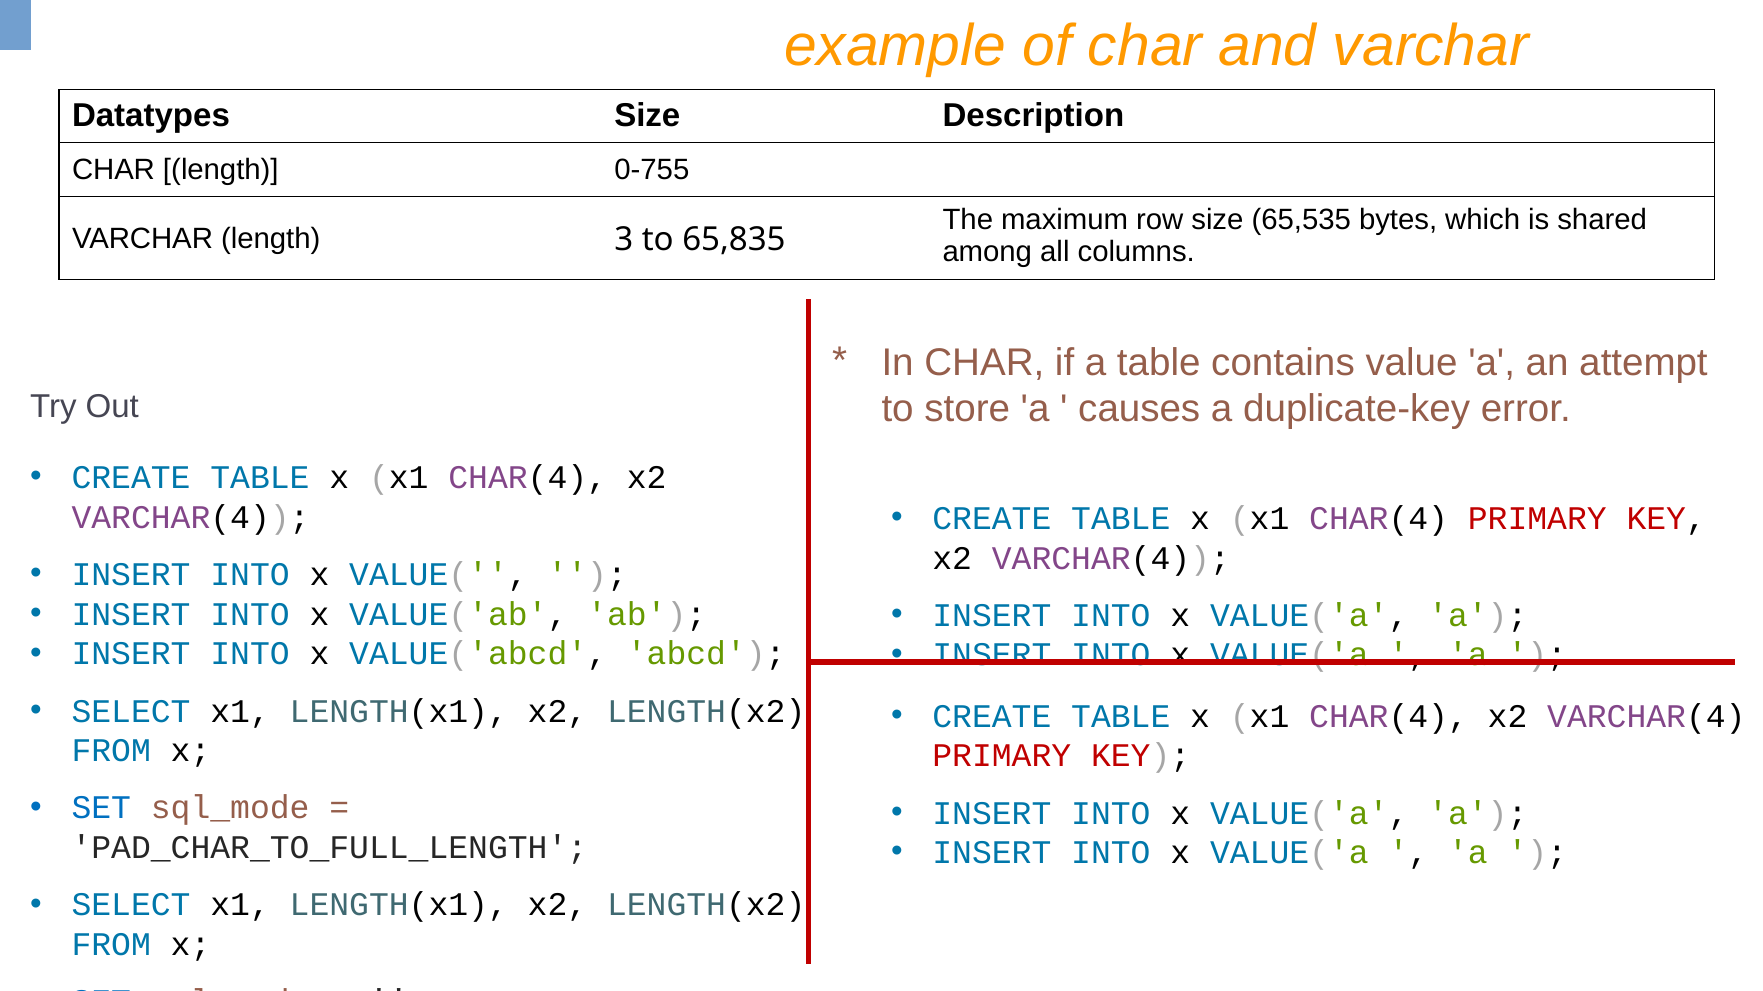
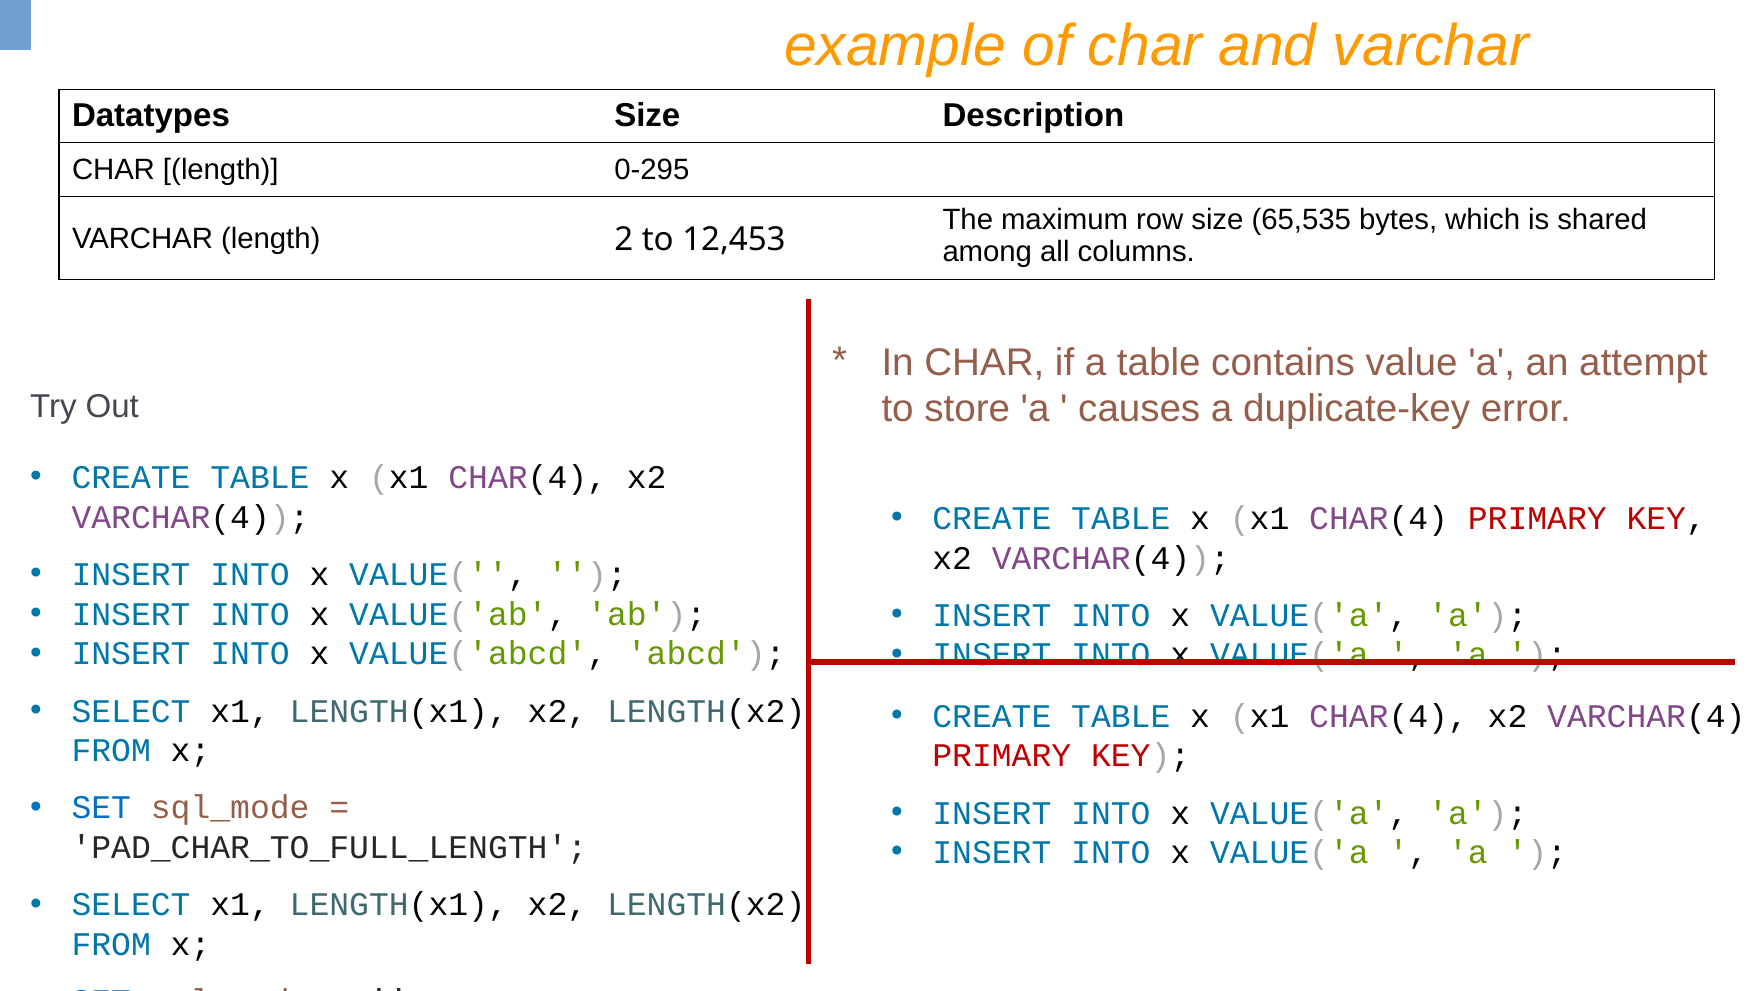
0-755: 0-755 -> 0-295 (652, 170)
3: 3 -> 2 (624, 240)
65,835: 65,835 -> 12,453 (734, 240)
